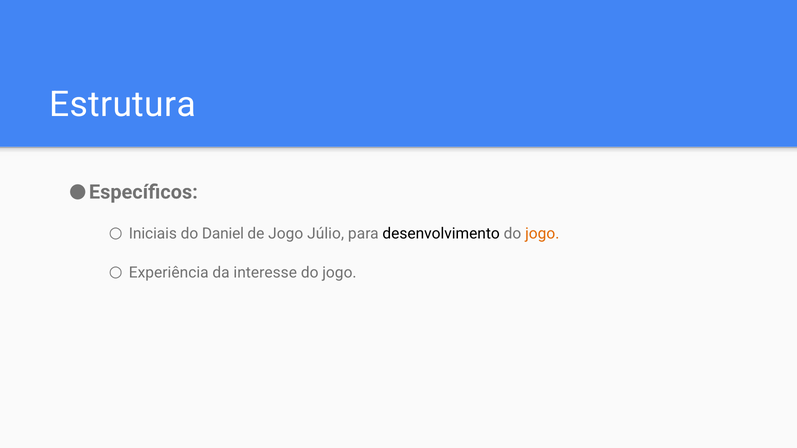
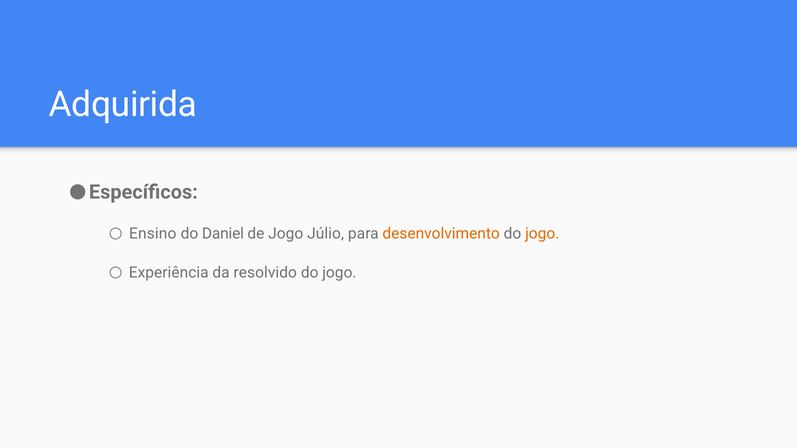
Estrutura: Estrutura -> Adquirida (123, 105)
Iniciais: Iniciais -> Ensino (153, 234)
desenvolvimento colour: black -> orange (441, 234)
interesse: interesse -> resolvido (265, 273)
